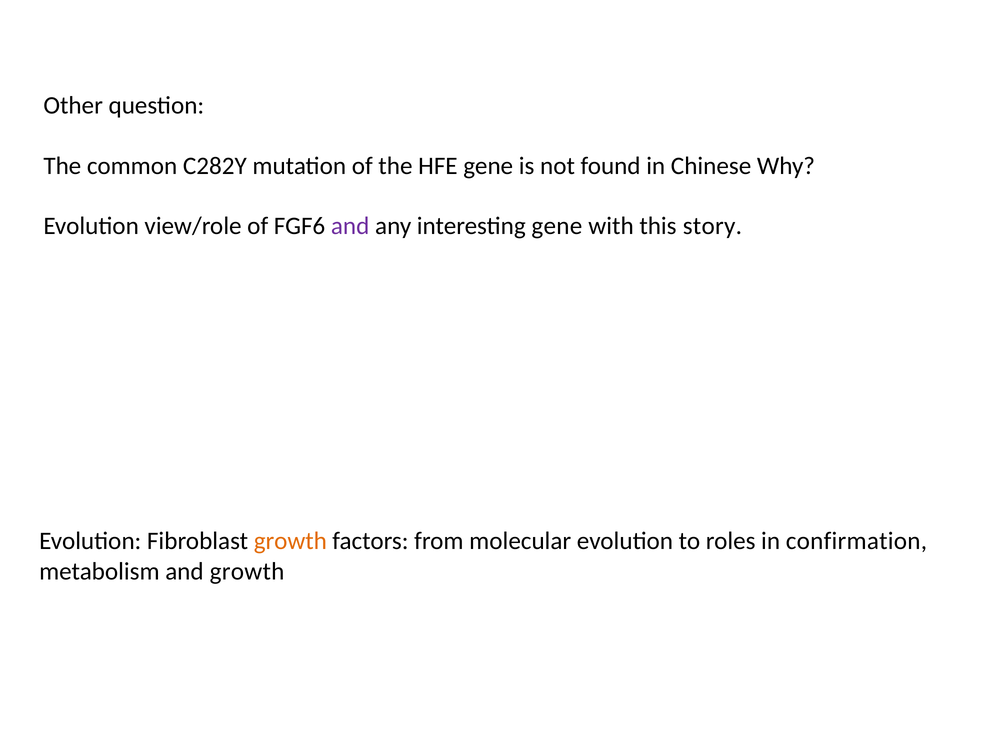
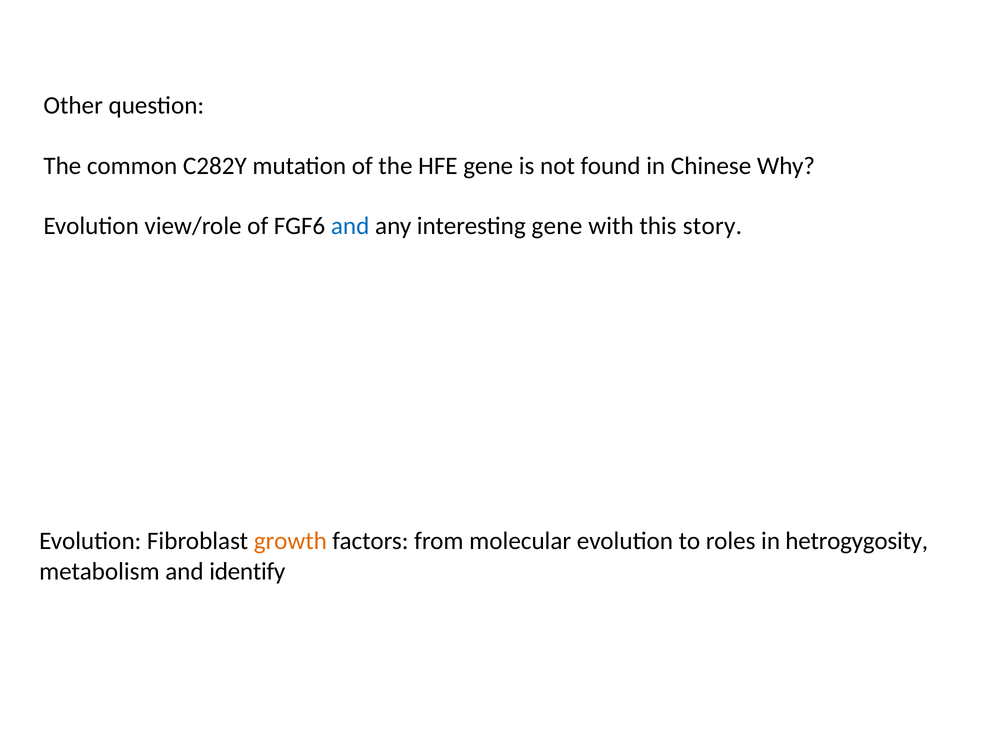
and colour: purple -> blue (350, 226)
confirmation: confirmation -> hetrogygosity (857, 542)
and growth: growth -> identify (247, 572)
